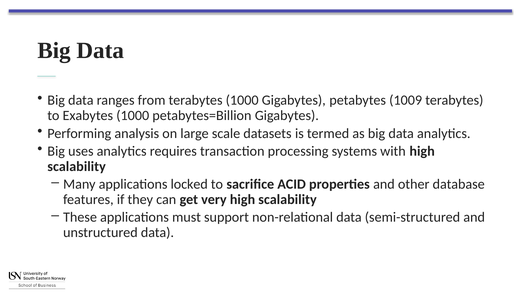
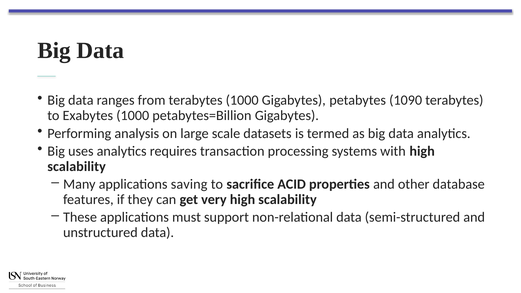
1009: 1009 -> 1090 (406, 100)
locked: locked -> saving (189, 184)
